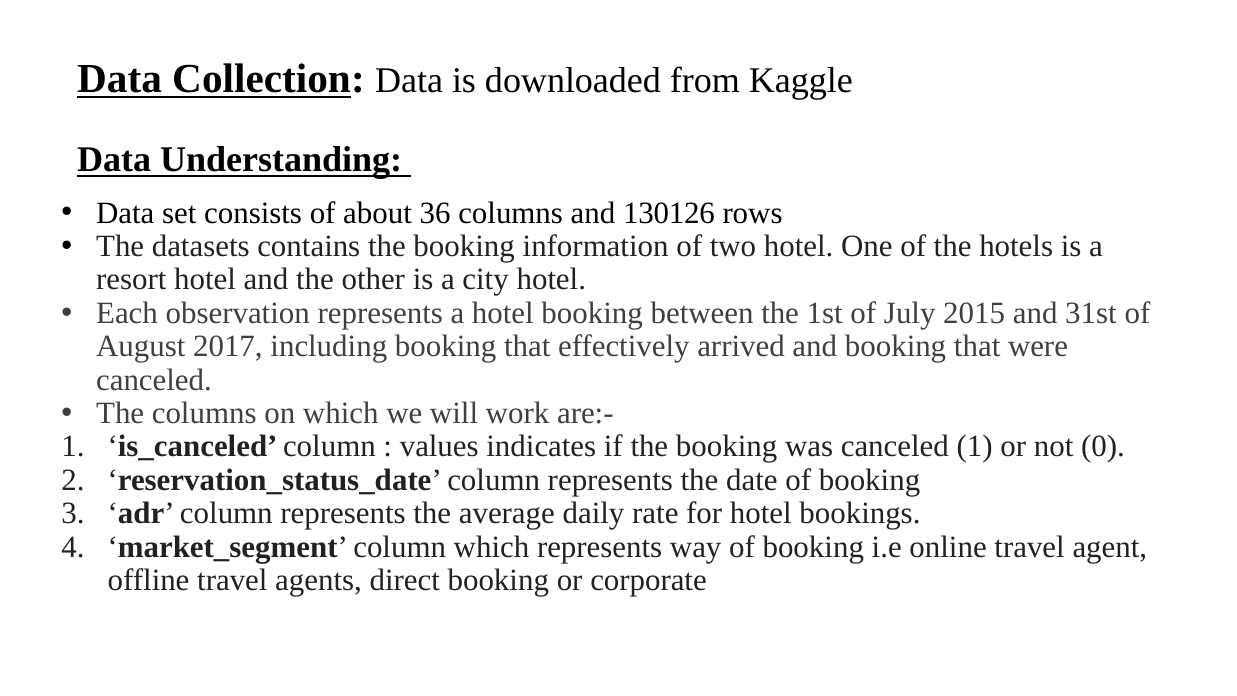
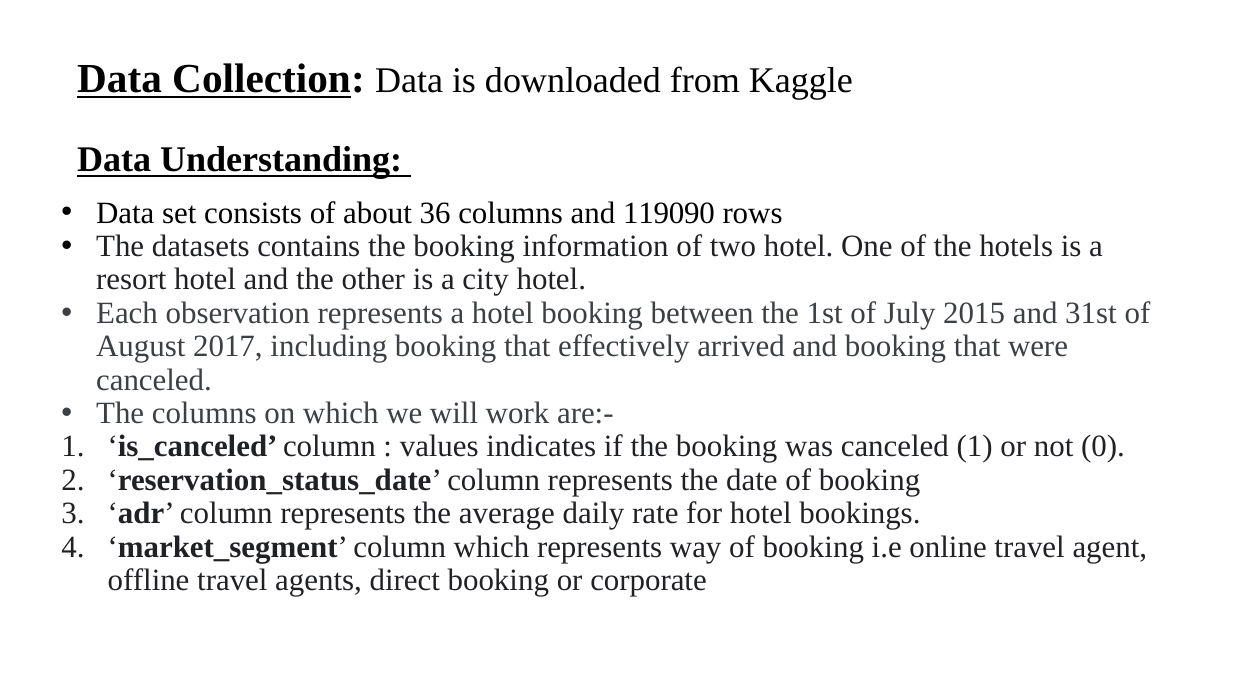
130126: 130126 -> 119090 (669, 213)
